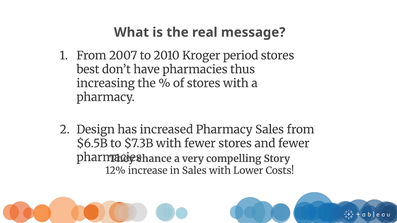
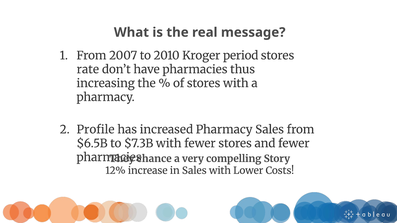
best: best -> rate (88, 70)
Design: Design -> Profile (96, 130)
